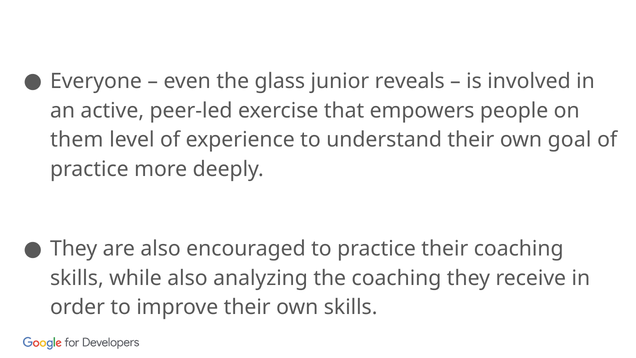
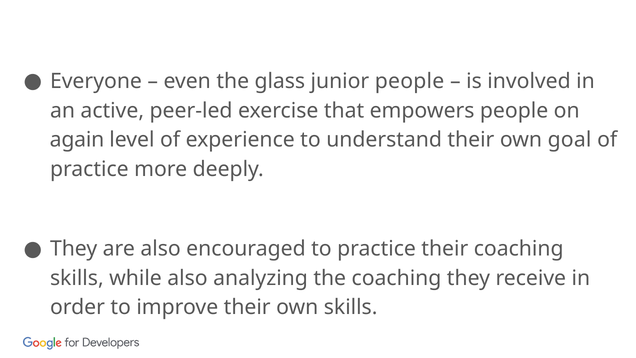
junior reveals: reveals -> people (410, 81)
them: them -> again (77, 140)
